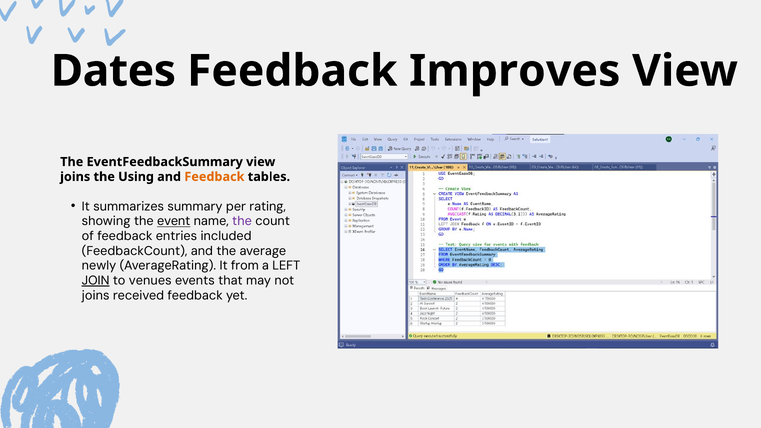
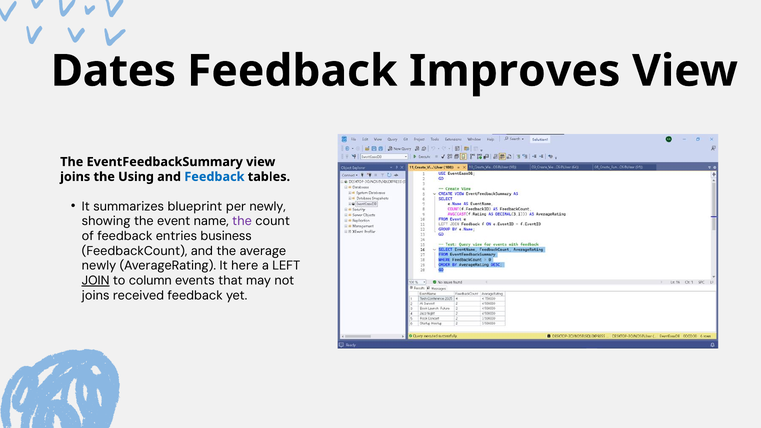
Feedback colour: orange -> blue (214, 177)
summary: summary -> blueprint (195, 206)
per rating: rating -> newly (268, 206)
event underline: present -> none (174, 221)
included: included -> business (226, 236)
from: from -> here (245, 266)
venues: venues -> column (150, 281)
